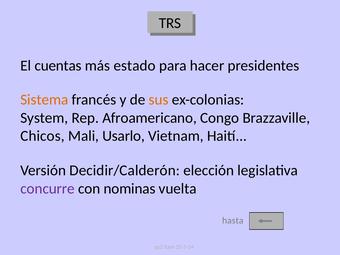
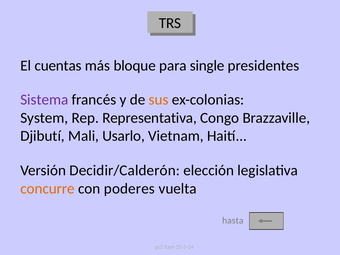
estado: estado -> bloque (135, 66)
hacer: hacer -> single (207, 66)
Sistema colour: orange -> purple (44, 100)
Afroamericano: Afroamericano -> Representativa (150, 118)
Chicos: Chicos -> Djibutí (43, 136)
concurre colour: purple -> orange (48, 189)
nominas: nominas -> poderes (129, 189)
